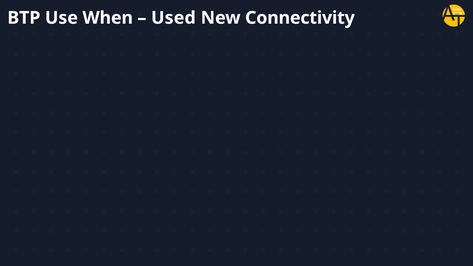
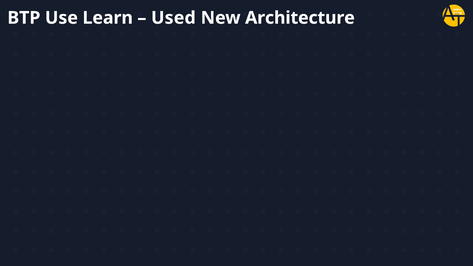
When: When -> Learn (108, 18)
Connectivity: Connectivity -> Architecture (300, 18)
